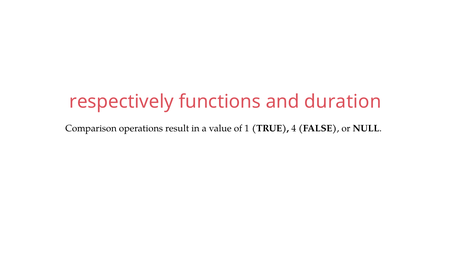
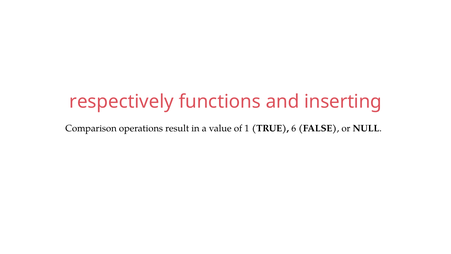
duration: duration -> inserting (343, 102)
4: 4 -> 6 (294, 128)
